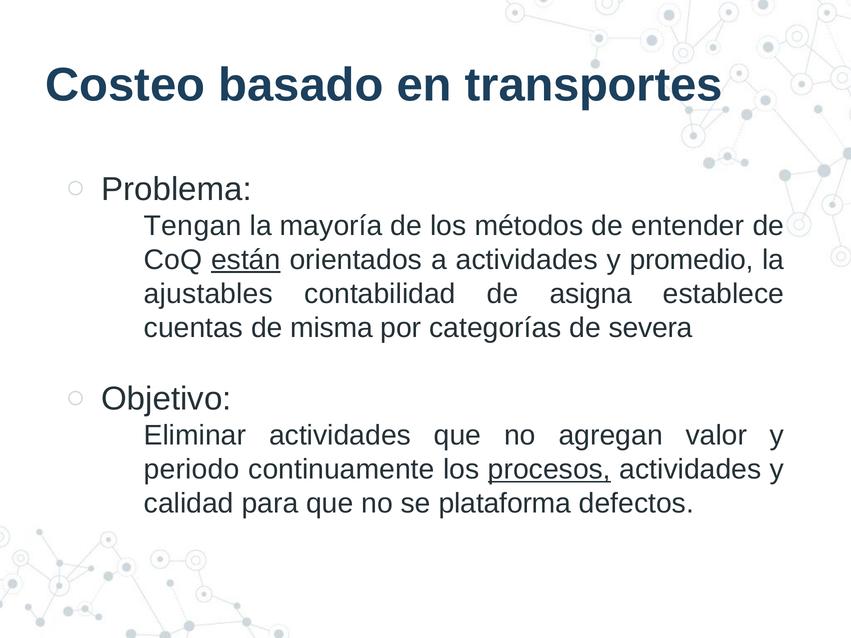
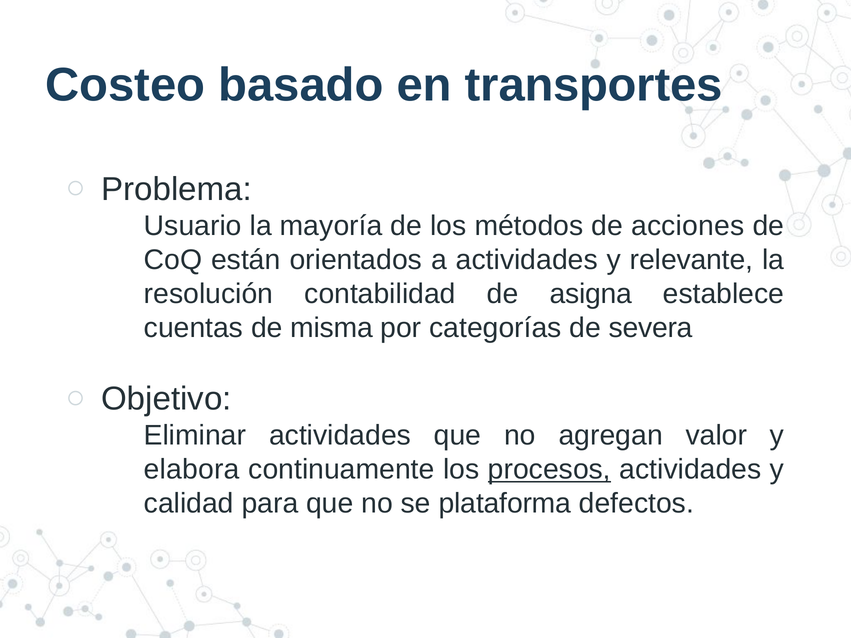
Tengan: Tengan -> Usuario (193, 226)
entender: entender -> acciones (688, 226)
están underline: present -> none (246, 260)
promedio: promedio -> relevante (692, 260)
ajustables: ajustables -> resolución (208, 294)
periodo: periodo -> elabora (192, 470)
